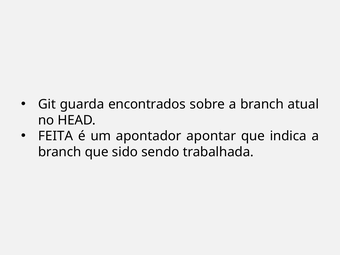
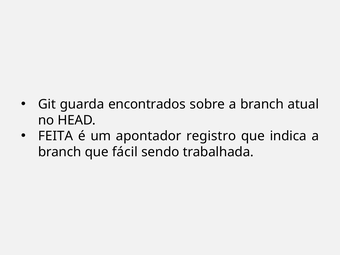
apontar: apontar -> registro (211, 136)
sido: sido -> fácil (125, 152)
